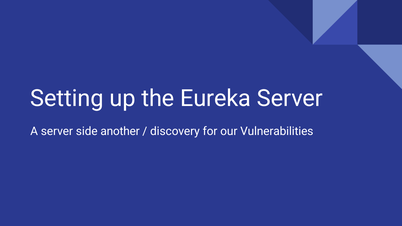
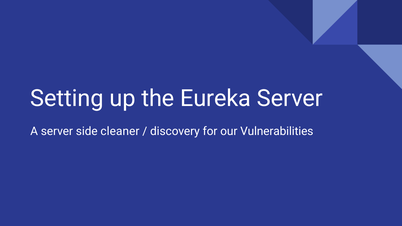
another: another -> cleaner (120, 131)
